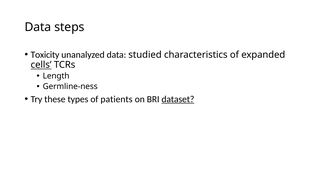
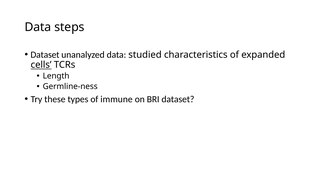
Toxicity: Toxicity -> Dataset (45, 55)
patients: patients -> immune (117, 99)
dataset underline: present -> none (178, 99)
